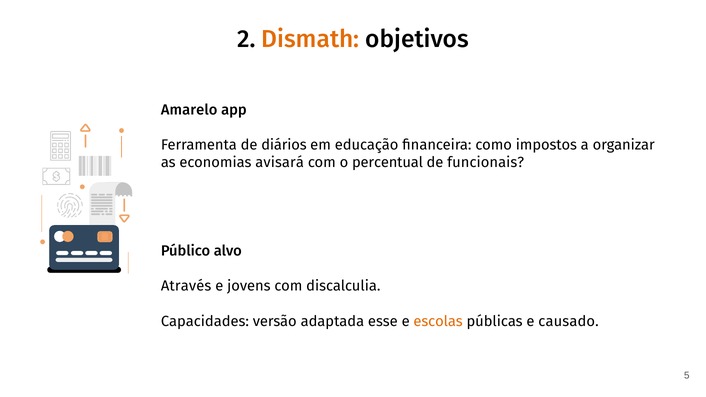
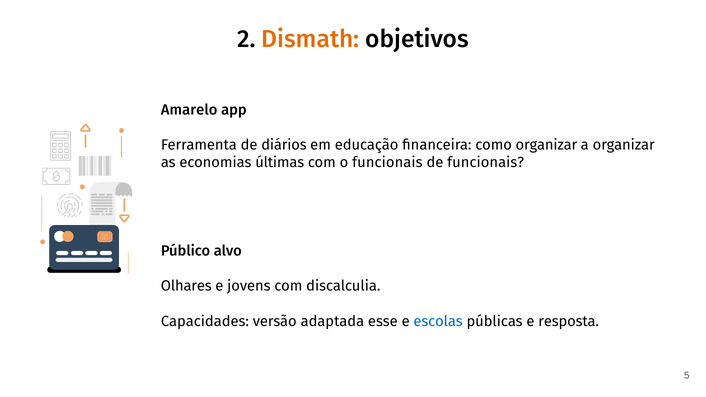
como impostos: impostos -> organizar (546, 145)
avisará: avisará -> últimas (280, 163)
o percentual: percentual -> funcionais (387, 163)
Através: Através -> Olhares (186, 286)
escolas colour: orange -> blue (438, 321)
causado: causado -> resposta (569, 321)
